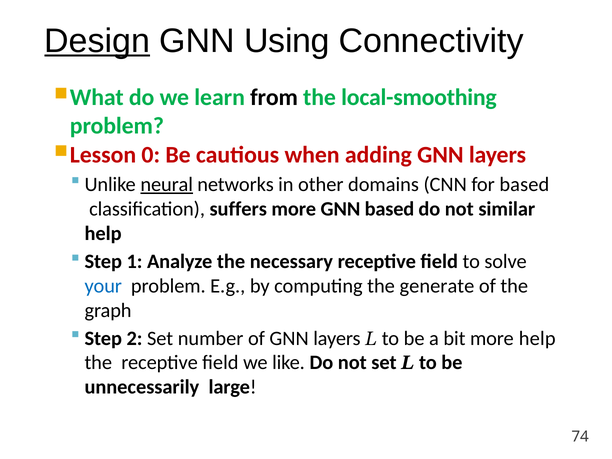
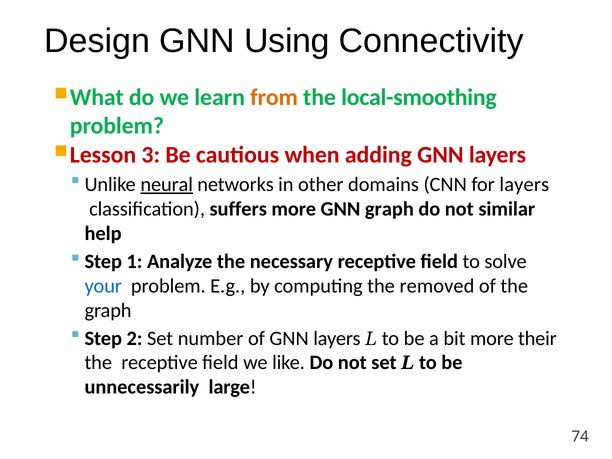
Design underline: present -> none (97, 41)
from colour: black -> orange (274, 97)
0: 0 -> 3 (151, 155)
for based: based -> layers (524, 184)
GNN based: based -> graph (389, 209)
generate: generate -> removed (437, 286)
more help: help -> their (537, 338)
